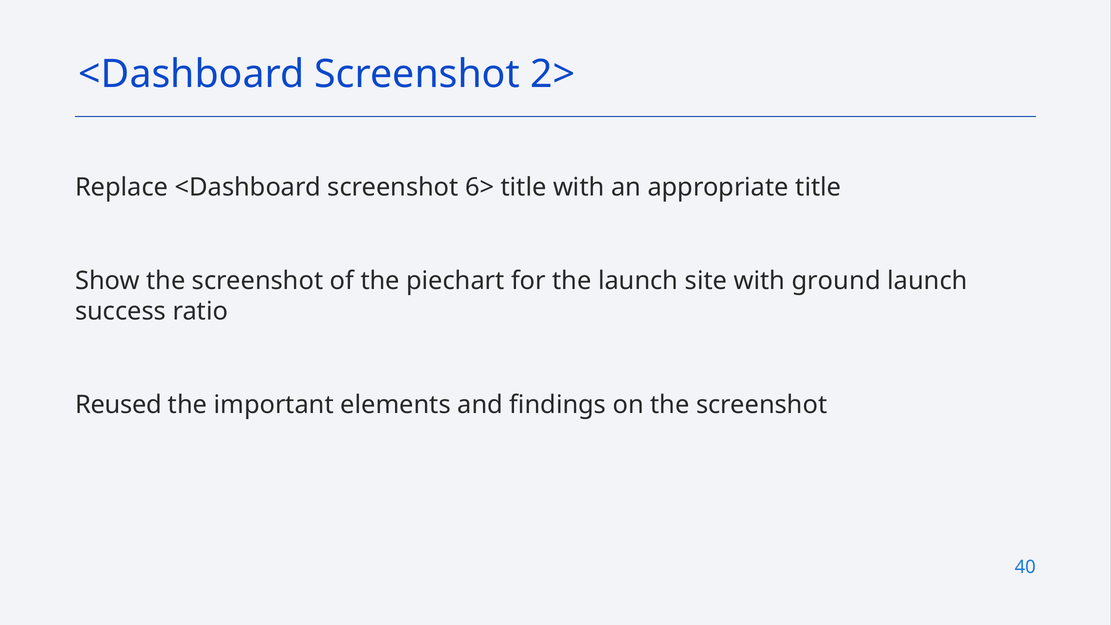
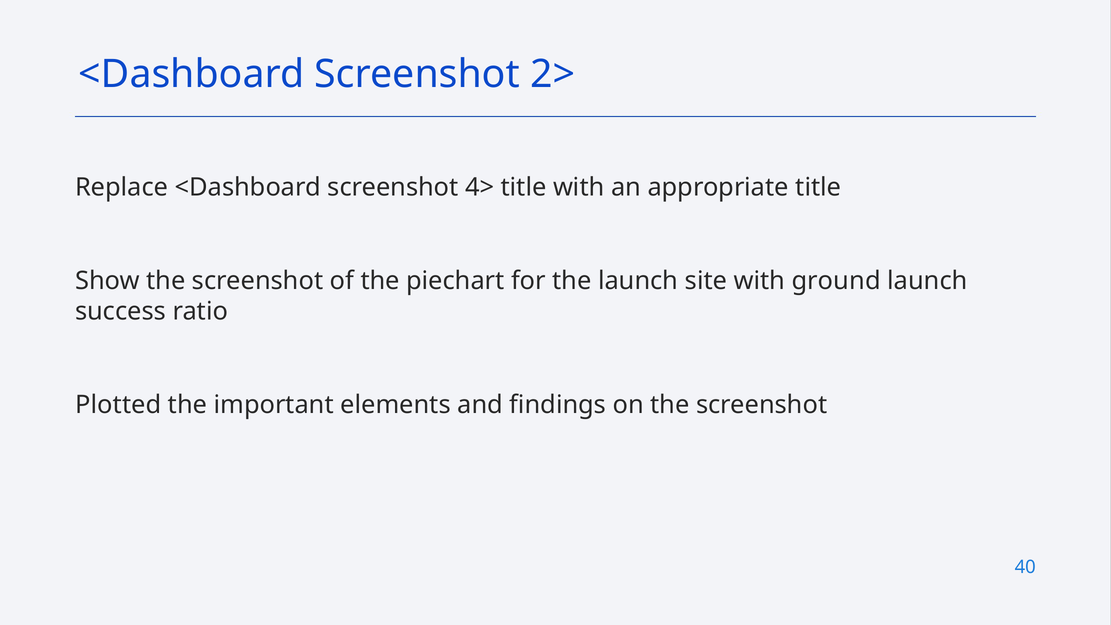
6>: 6> -> 4> (480, 188)
Reused: Reused -> Plotted (118, 405)
